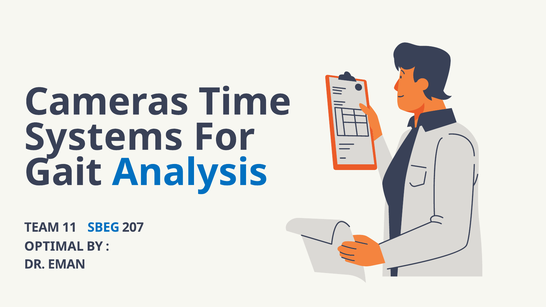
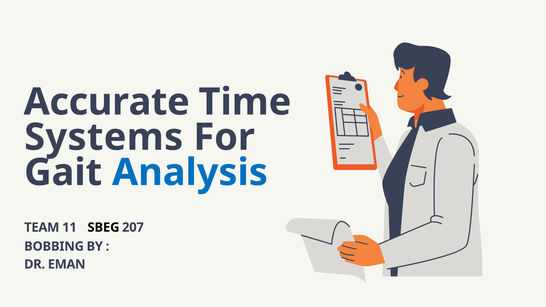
Cameras: Cameras -> Accurate (107, 102)
SBEG colour: blue -> black (103, 227)
OPTIMAL: OPTIMAL -> BOBBING (54, 246)
